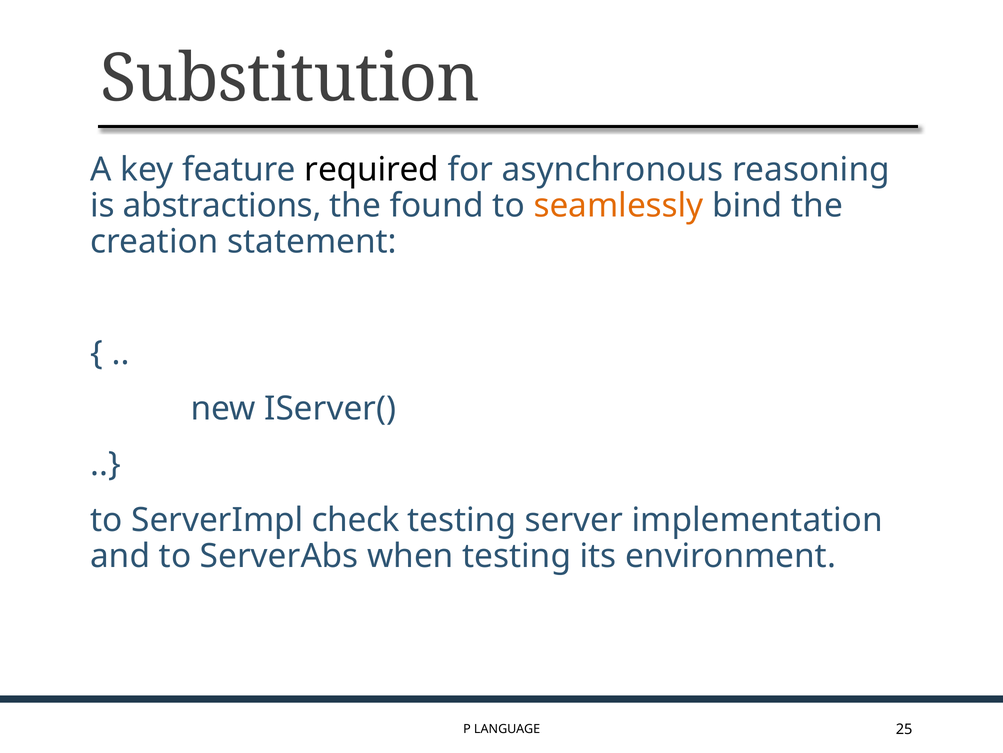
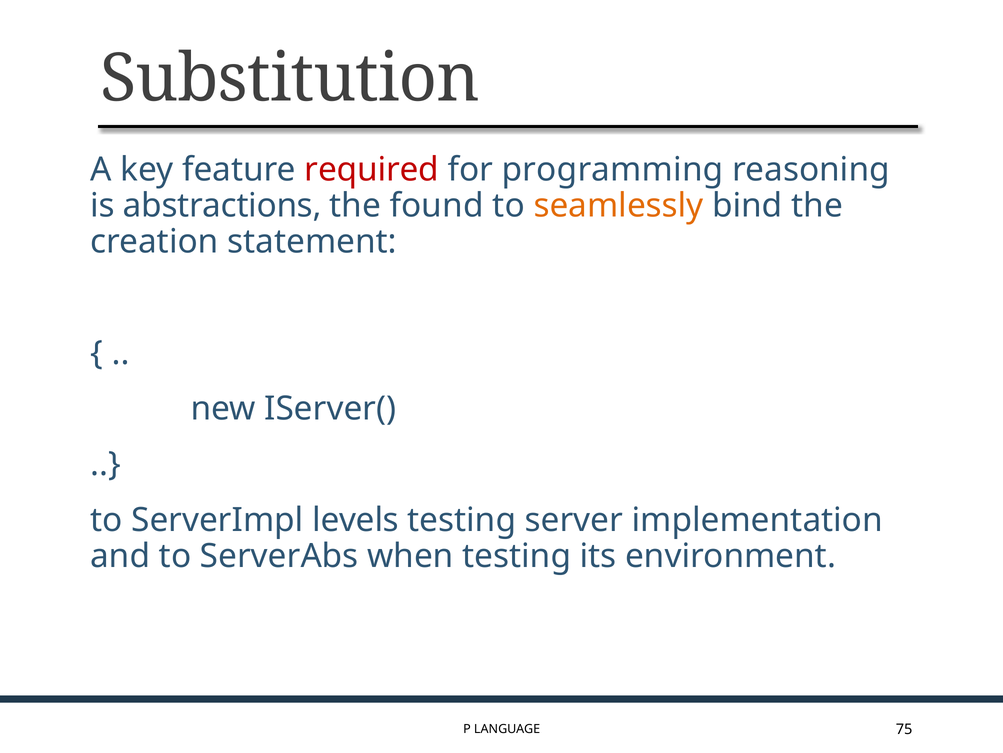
required colour: black -> red (372, 169)
asynchronous: asynchronous -> programming (613, 169)
check: check -> levels (356, 520)
25: 25 -> 75 (904, 728)
